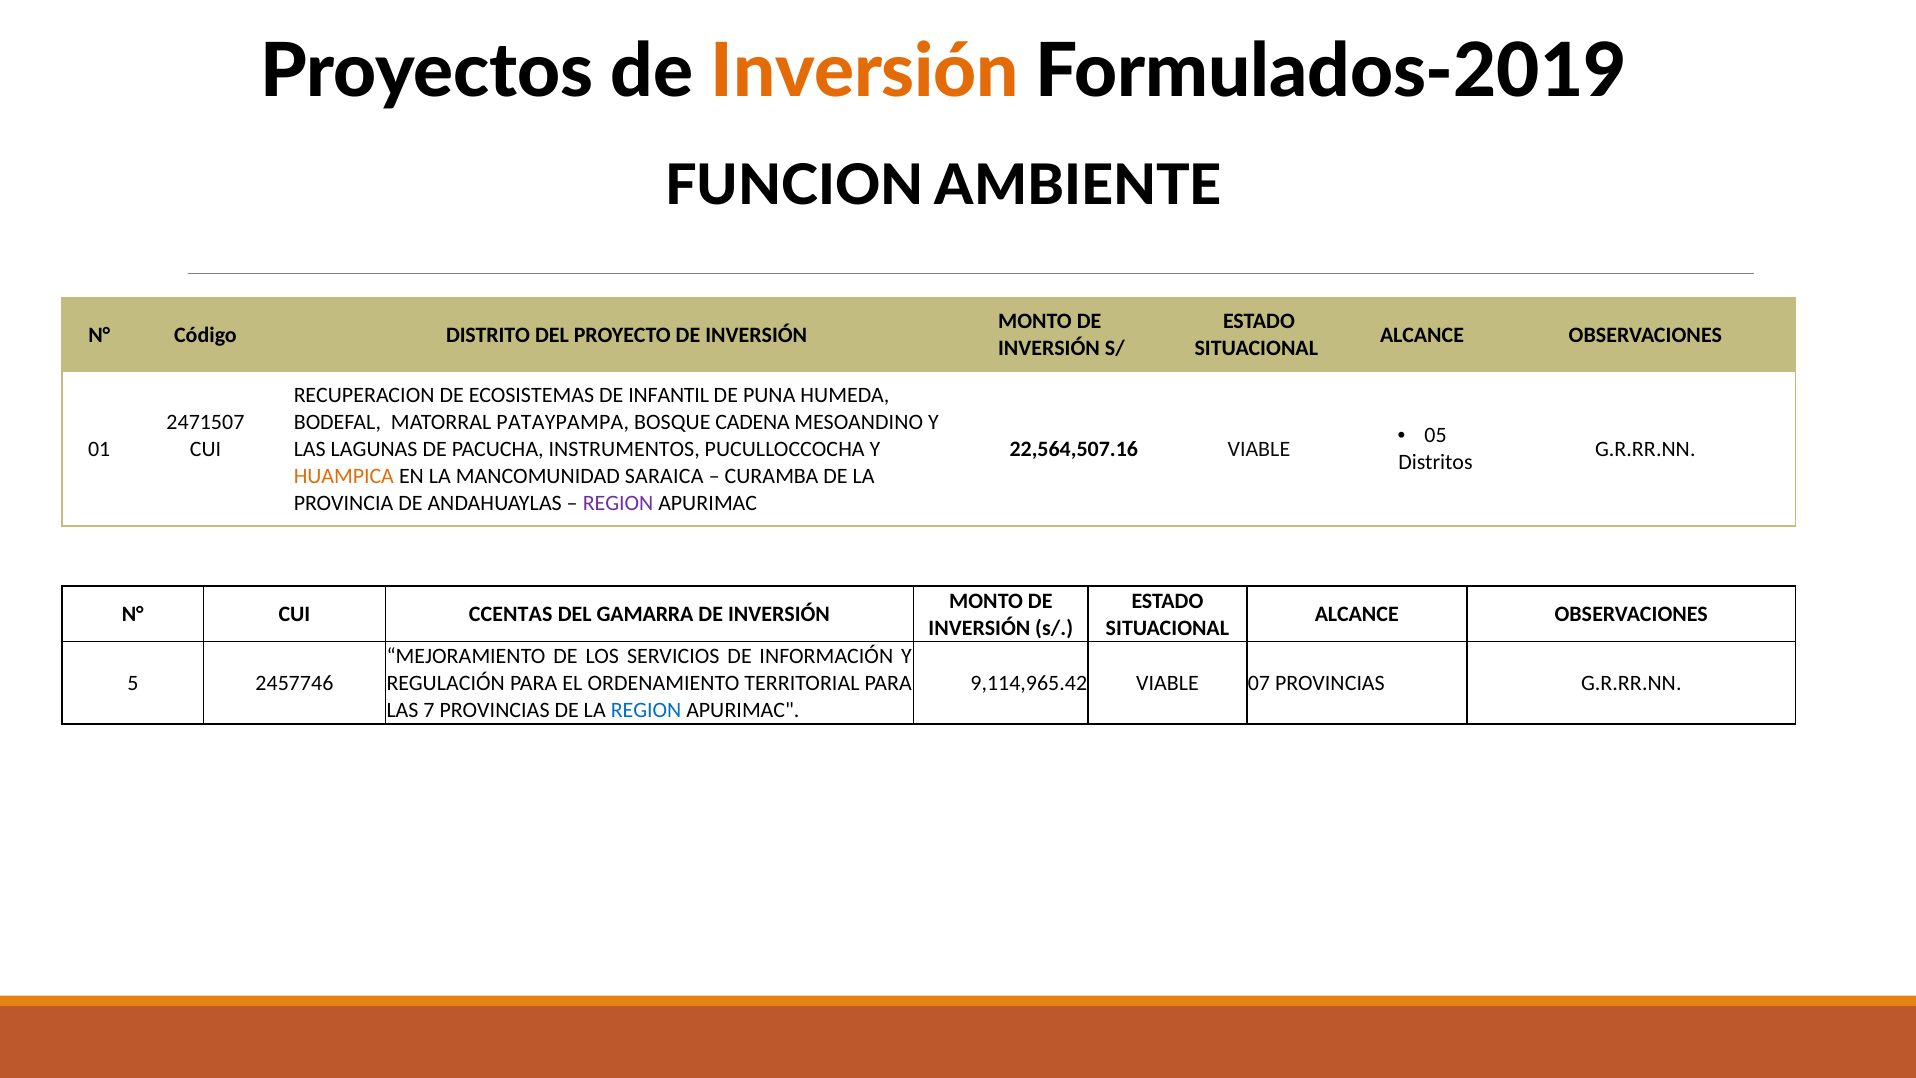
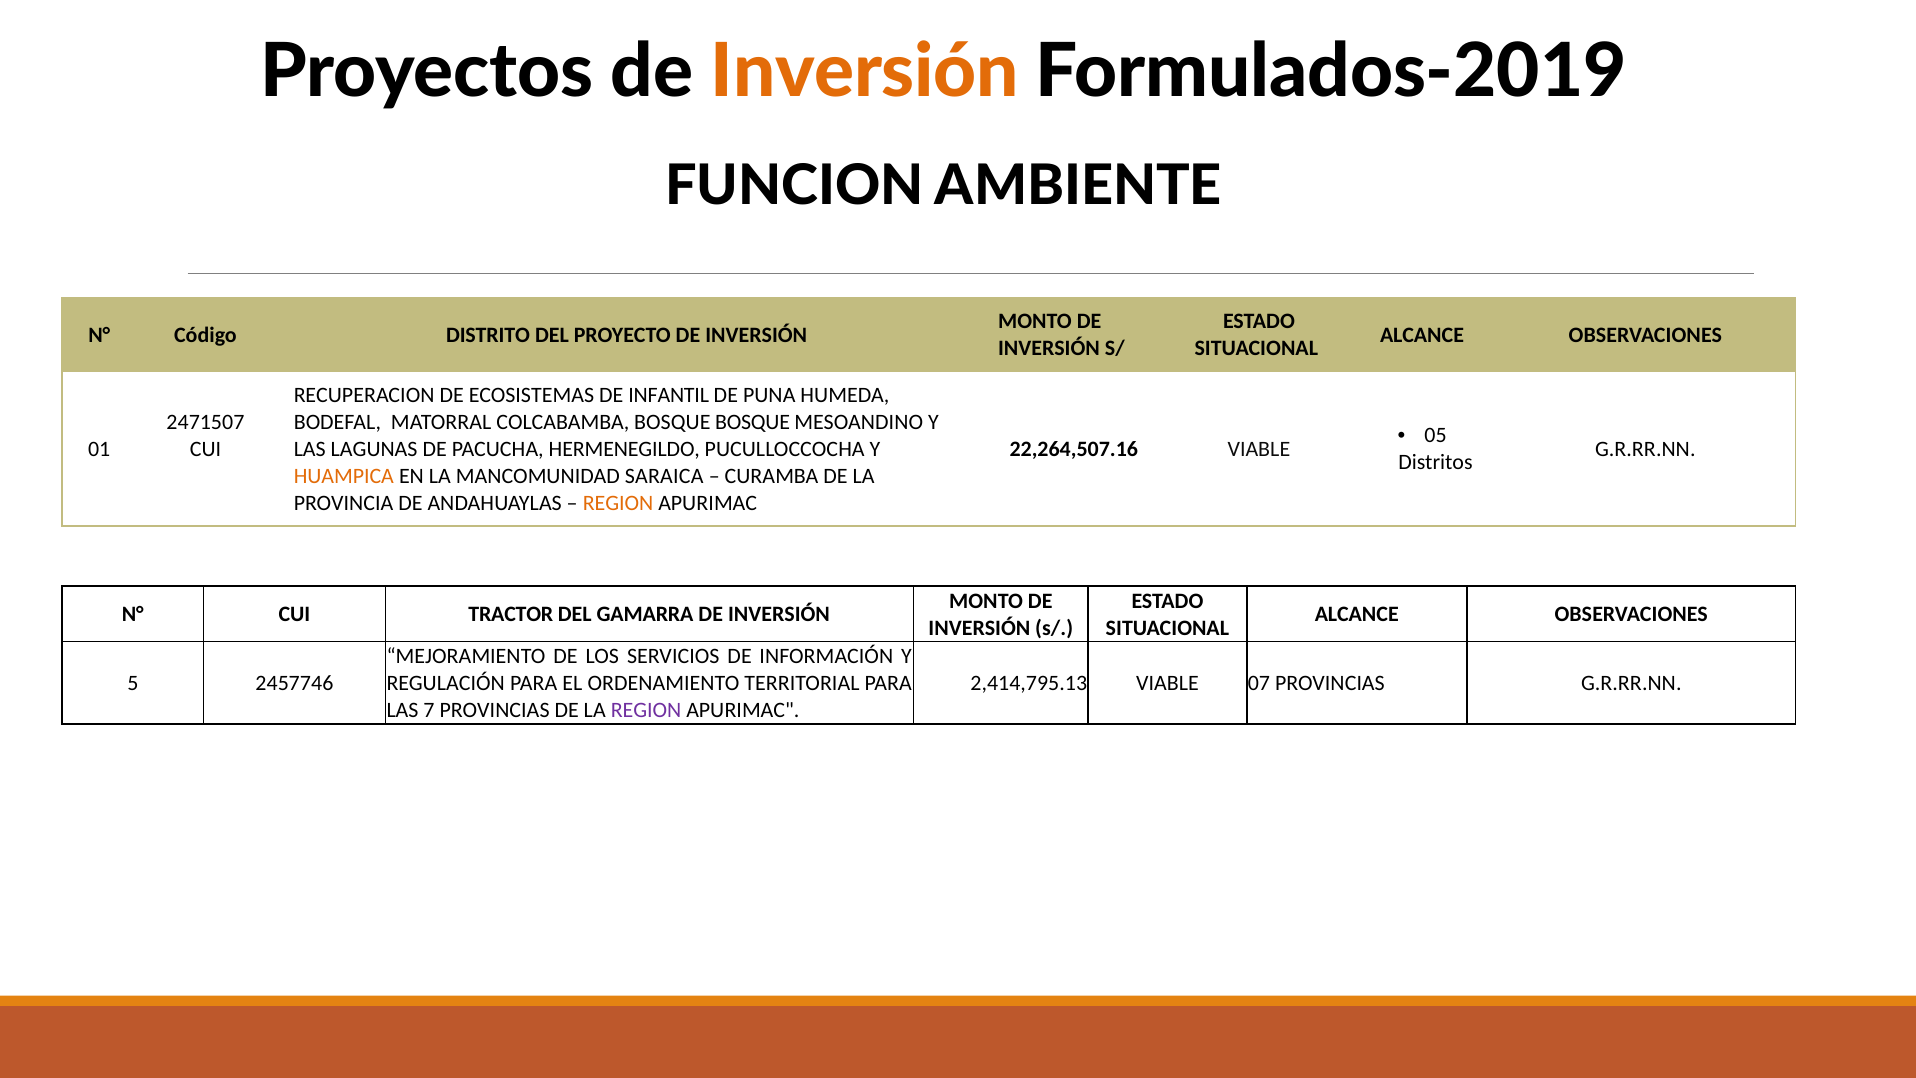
PATAYPAMPA: PATAYPAMPA -> COLCABAMBA (563, 422)
BOSQUE CADENA: CADENA -> BOSQUE (753, 422)
INSTRUMENTOS: INSTRUMENTOS -> HERMENEGILDO (624, 449)
22,564,507.16: 22,564,507.16 -> 22,264,507.16 (1074, 449)
REGION colour: purple -> orange (618, 503)
CCENTAS: CCENTAS -> TRACTOR (511, 615)
9,114,965.42: 9,114,965.42 -> 2,414,795.13 (1029, 683)
REGION colour: blue -> purple (646, 711)
